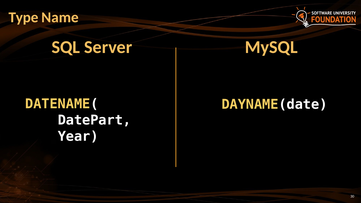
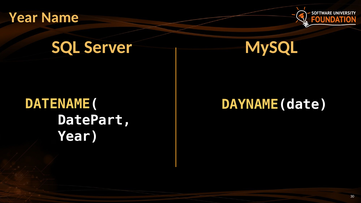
Type: Type -> Year (23, 18)
